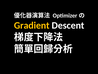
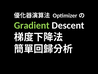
Gradient colour: yellow -> light green (32, 25)
